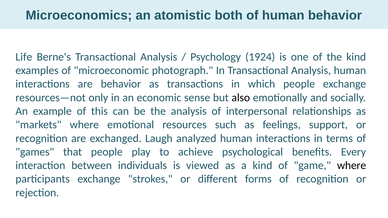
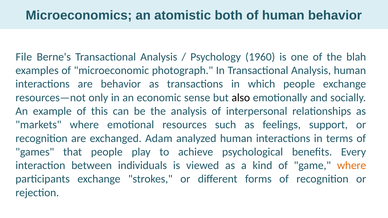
Life: Life -> File (24, 57)
1924: 1924 -> 1960 (260, 57)
the kind: kind -> blah (356, 57)
Laugh: Laugh -> Adam (159, 138)
where colour: black -> orange (352, 166)
